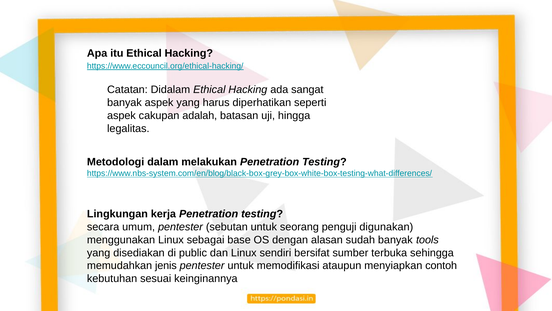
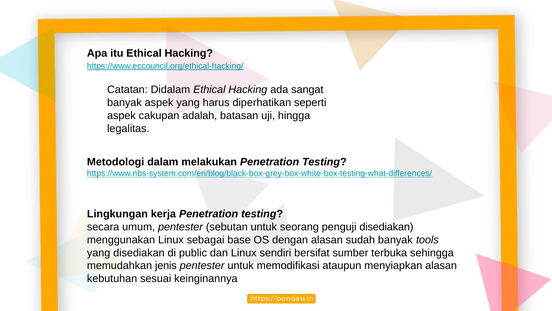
penguji digunakan: digunakan -> disediakan (386, 227)
menyiapkan contoh: contoh -> alasan (441, 265)
